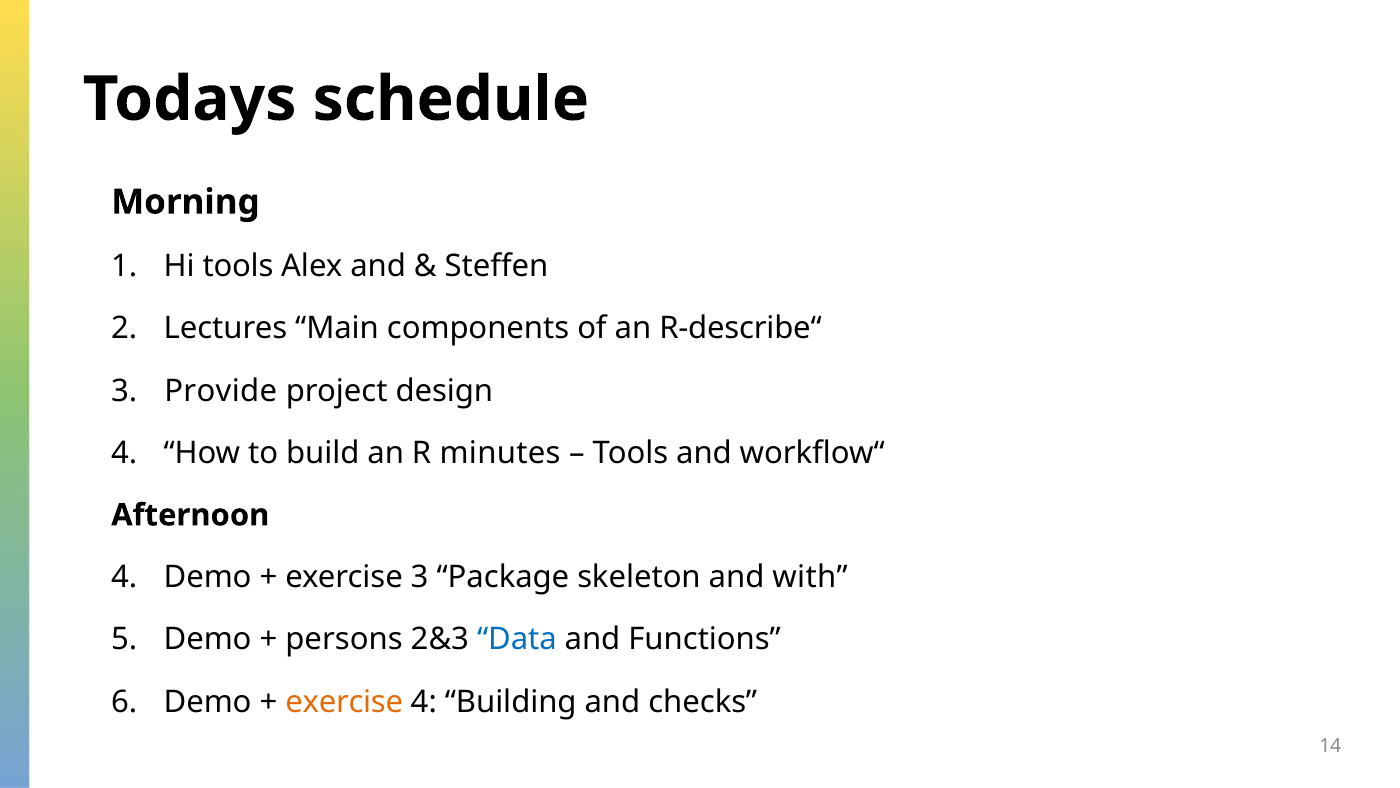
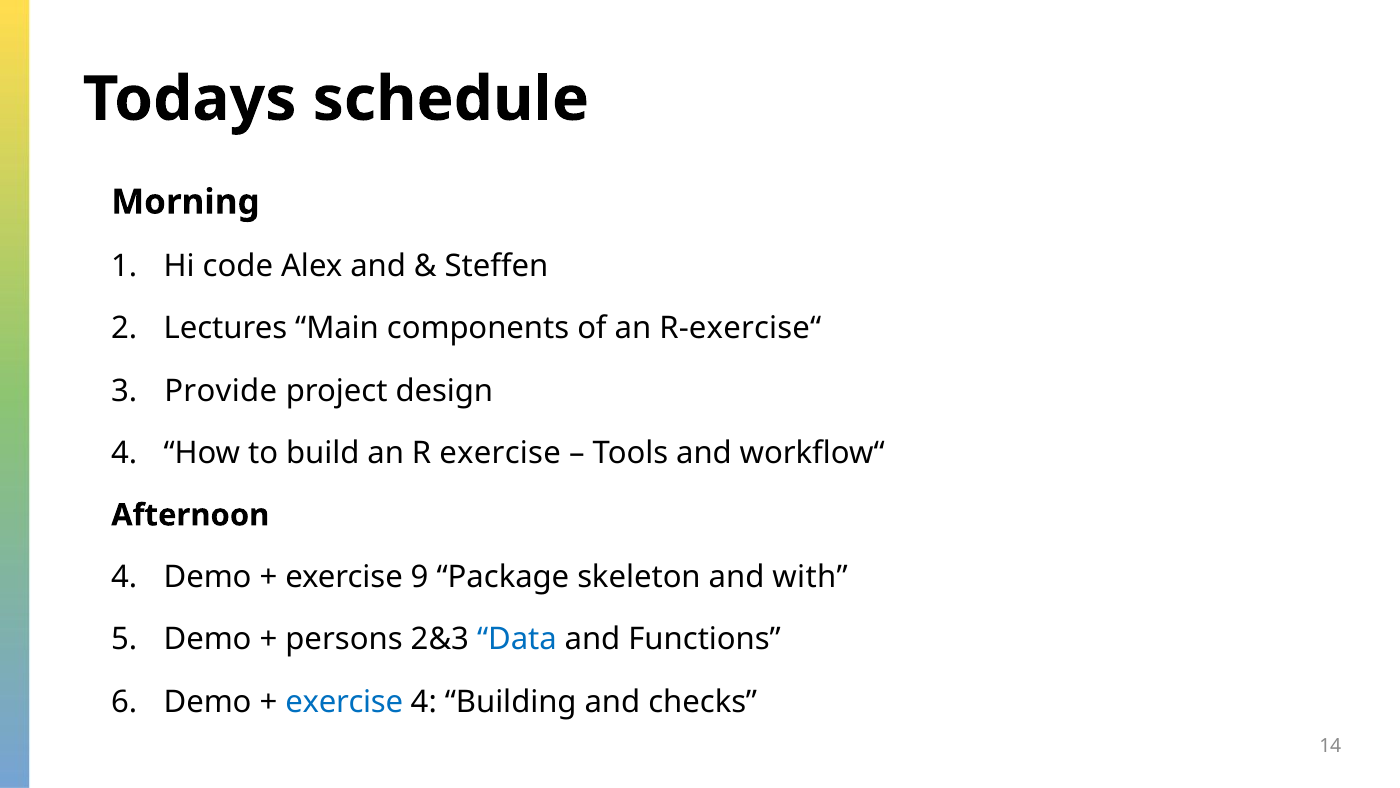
Hi tools: tools -> code (238, 266)
R-describe“: R-describe“ -> R-exercise“ (740, 328)
R minutes: minutes -> exercise (500, 453)
exercise 3: 3 -> 9 (420, 577)
exercise colour: orange -> blue (344, 701)
